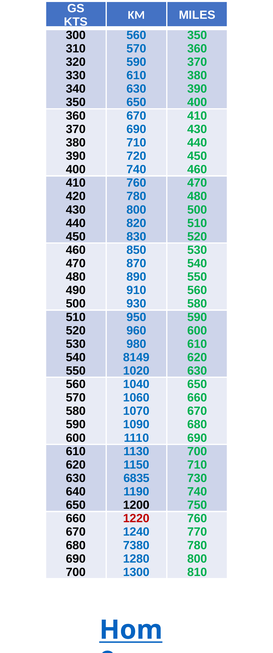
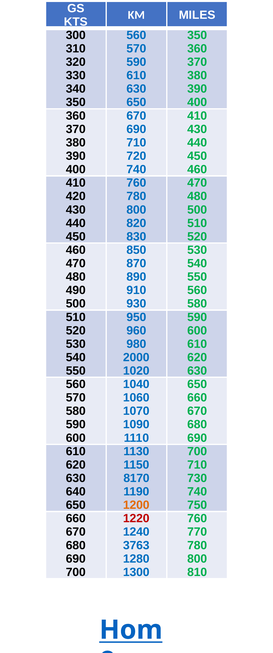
8149: 8149 -> 2000 (136, 357)
6835: 6835 -> 8170 (137, 478)
1200 colour: black -> orange (136, 505)
7380: 7380 -> 3763 (136, 545)
